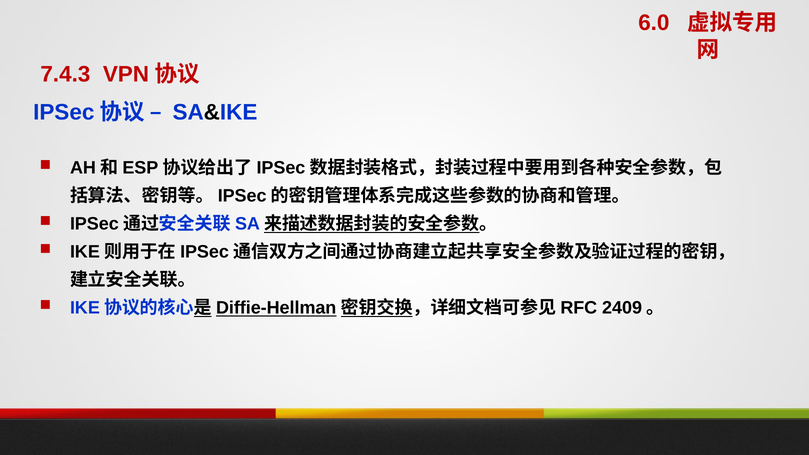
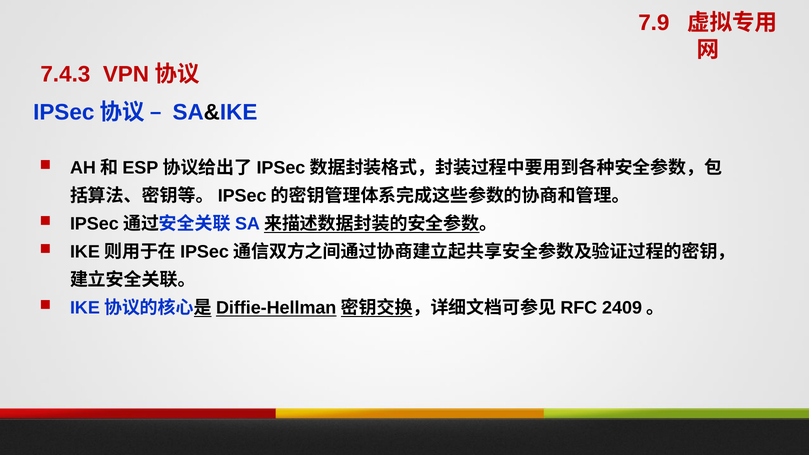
6.0: 6.0 -> 7.9 (654, 23)
